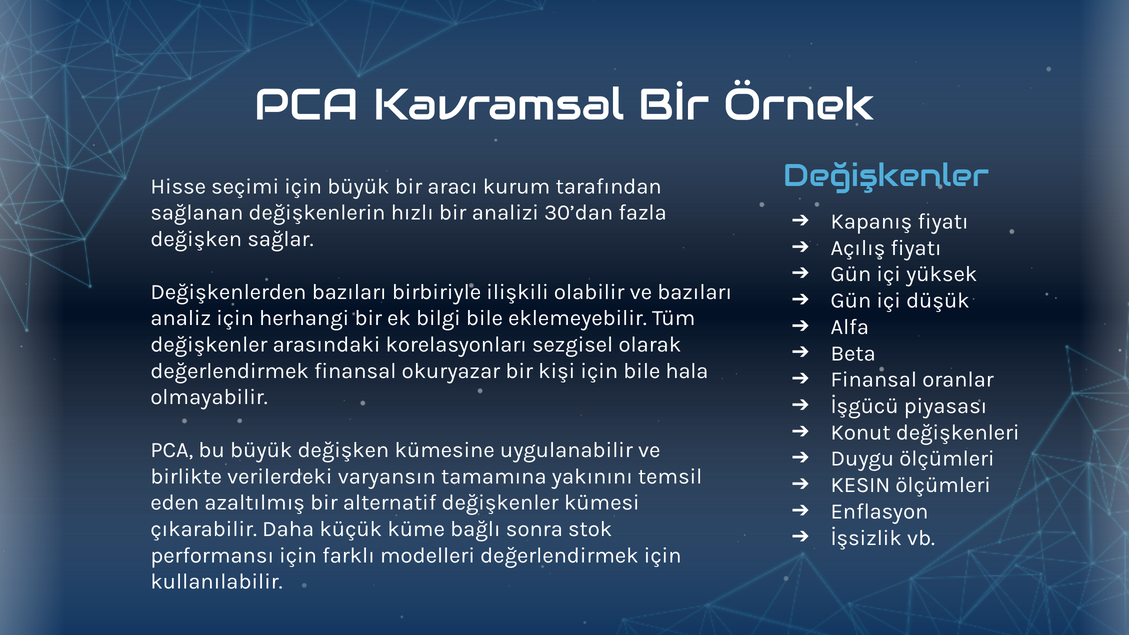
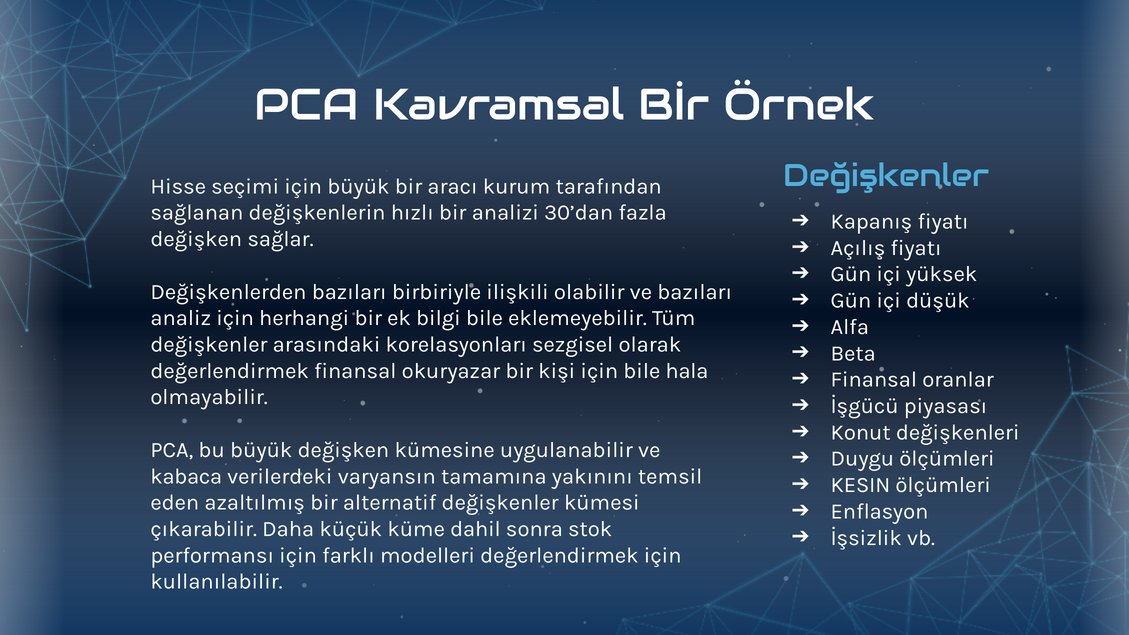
birlikte: birlikte -> kabaca (186, 476)
bağlı: bağlı -> dahil (475, 529)
